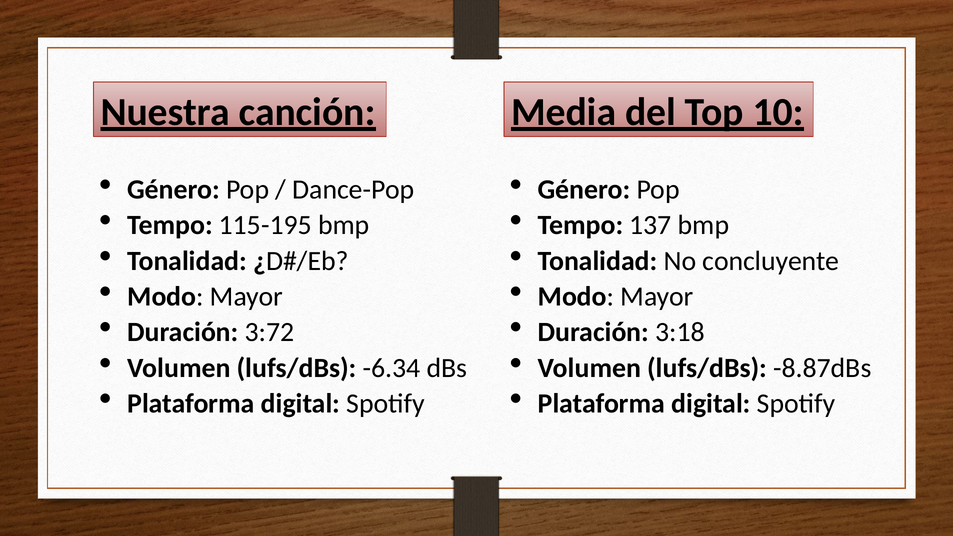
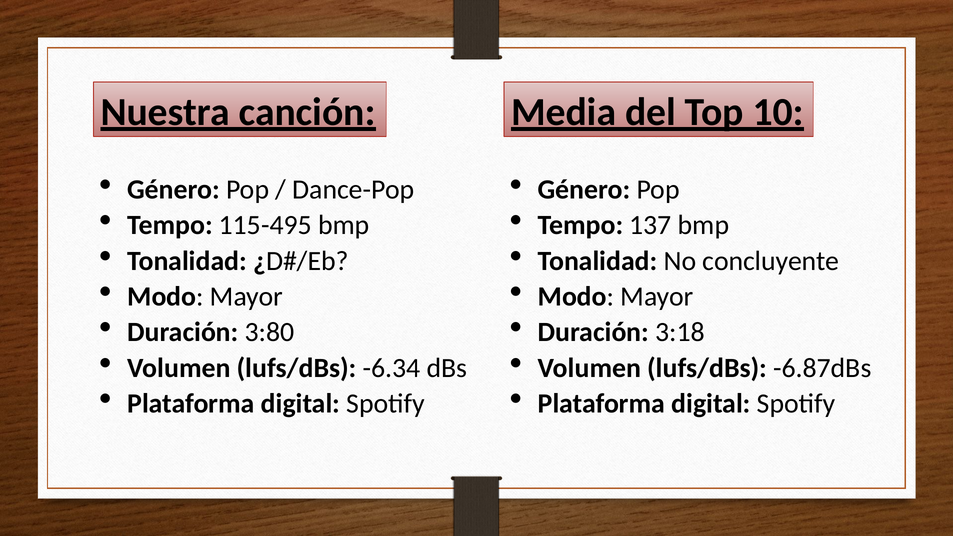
115-195: 115-195 -> 115-495 (265, 225)
3:72: 3:72 -> 3:80 (270, 332)
-8.87dBs: -8.87dBs -> -6.87dBs (822, 368)
